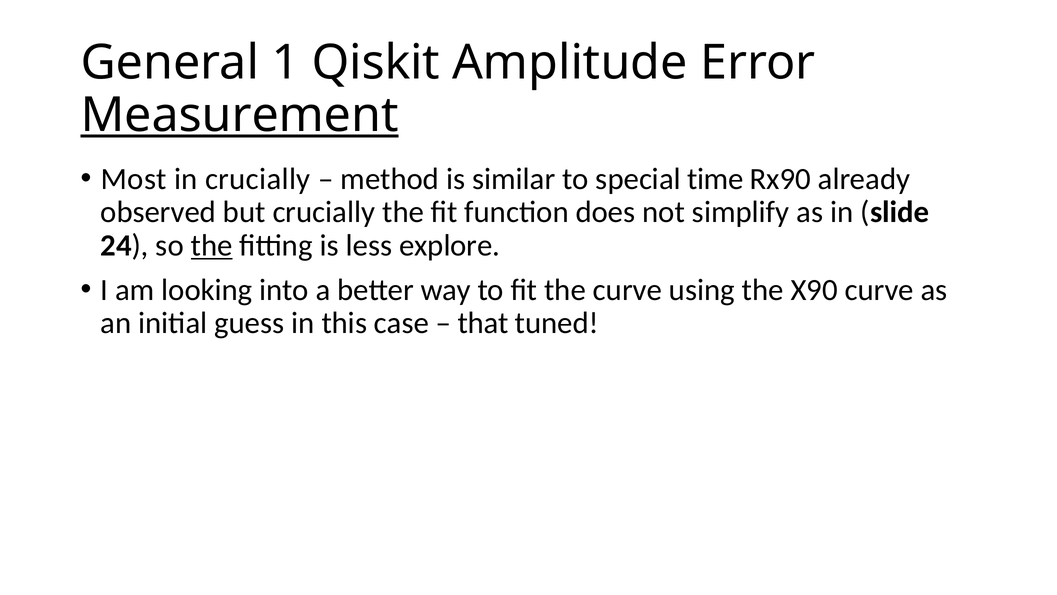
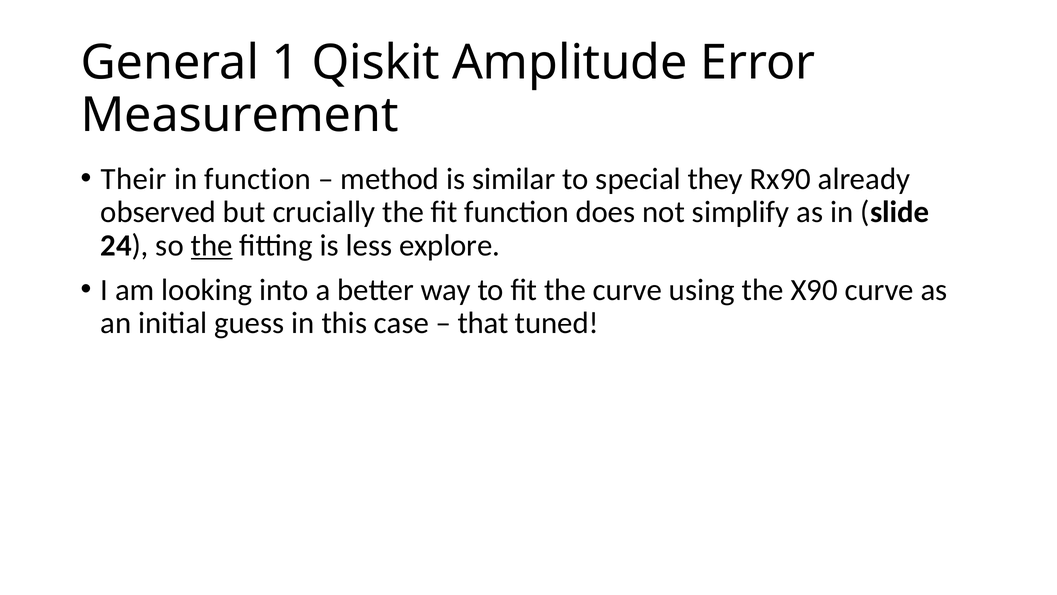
Measurement underline: present -> none (240, 115)
Most: Most -> Their (134, 179)
in crucially: crucially -> function (258, 179)
time: time -> they (715, 179)
